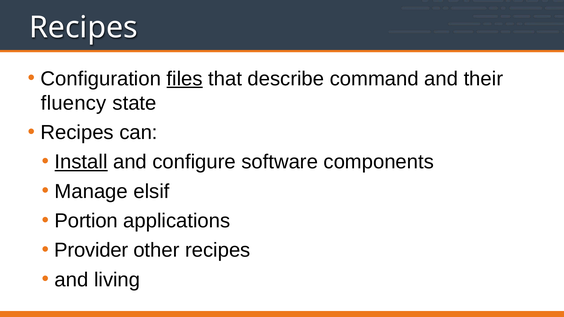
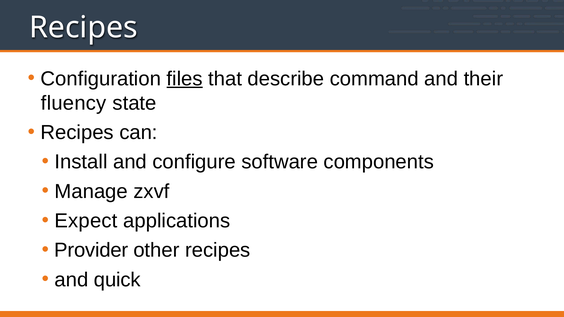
Install underline: present -> none (81, 162)
elsif: elsif -> zxvf (151, 191)
Portion: Portion -> Expect (86, 221)
living: living -> quick (117, 280)
